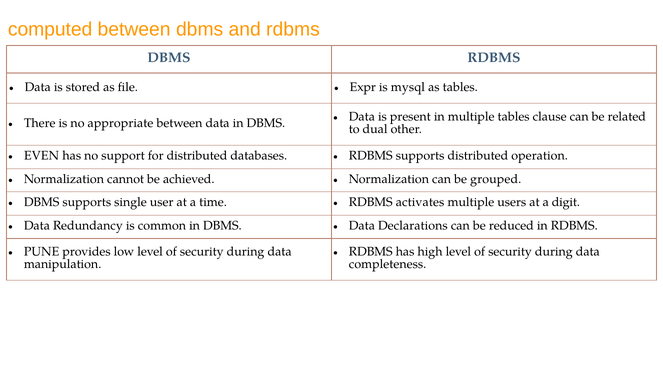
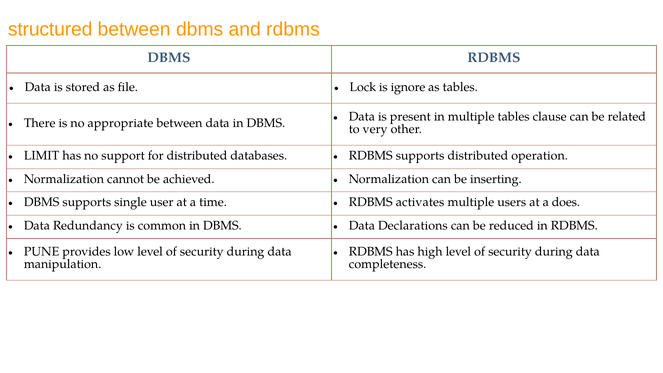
computed: computed -> structured (50, 30)
Expr: Expr -> Lock (363, 87)
mysql: mysql -> ignore (408, 87)
dual: dual -> very (375, 129)
EVEN: EVEN -> LIMIT (42, 156)
grouped: grouped -> inserting (496, 179)
digit: digit -> does (566, 202)
